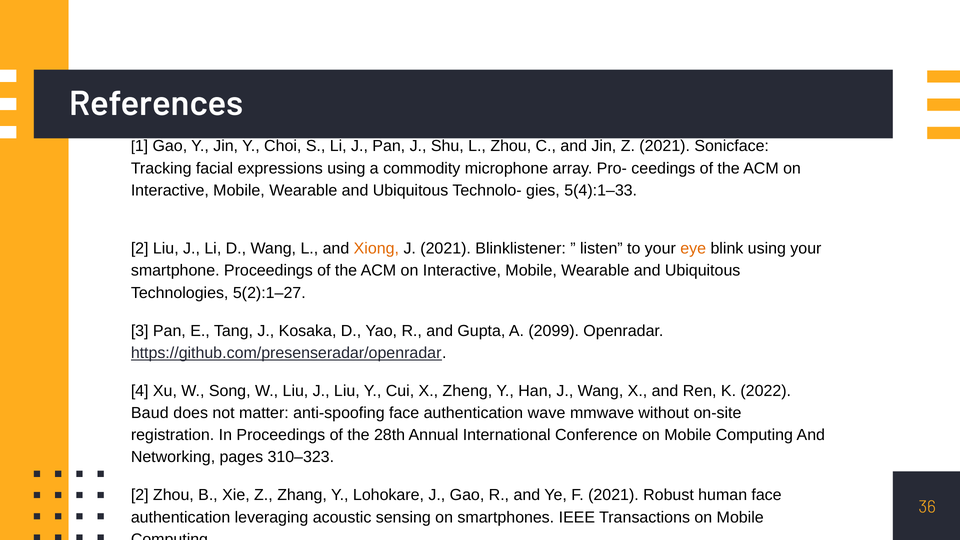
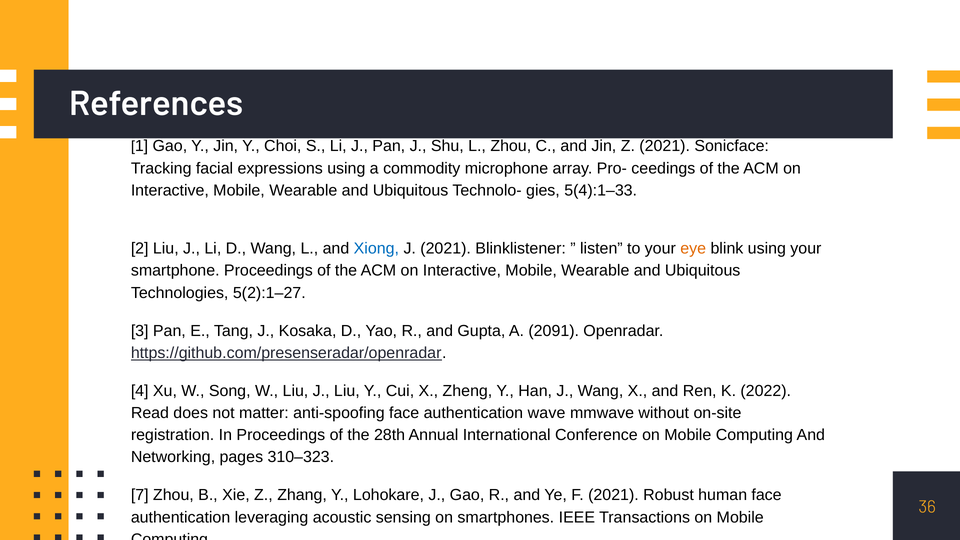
Xiong colour: orange -> blue (376, 249)
2099: 2099 -> 2091 (554, 331)
Baud: Baud -> Read (150, 413)
2: 2 -> 7 (140, 495)
